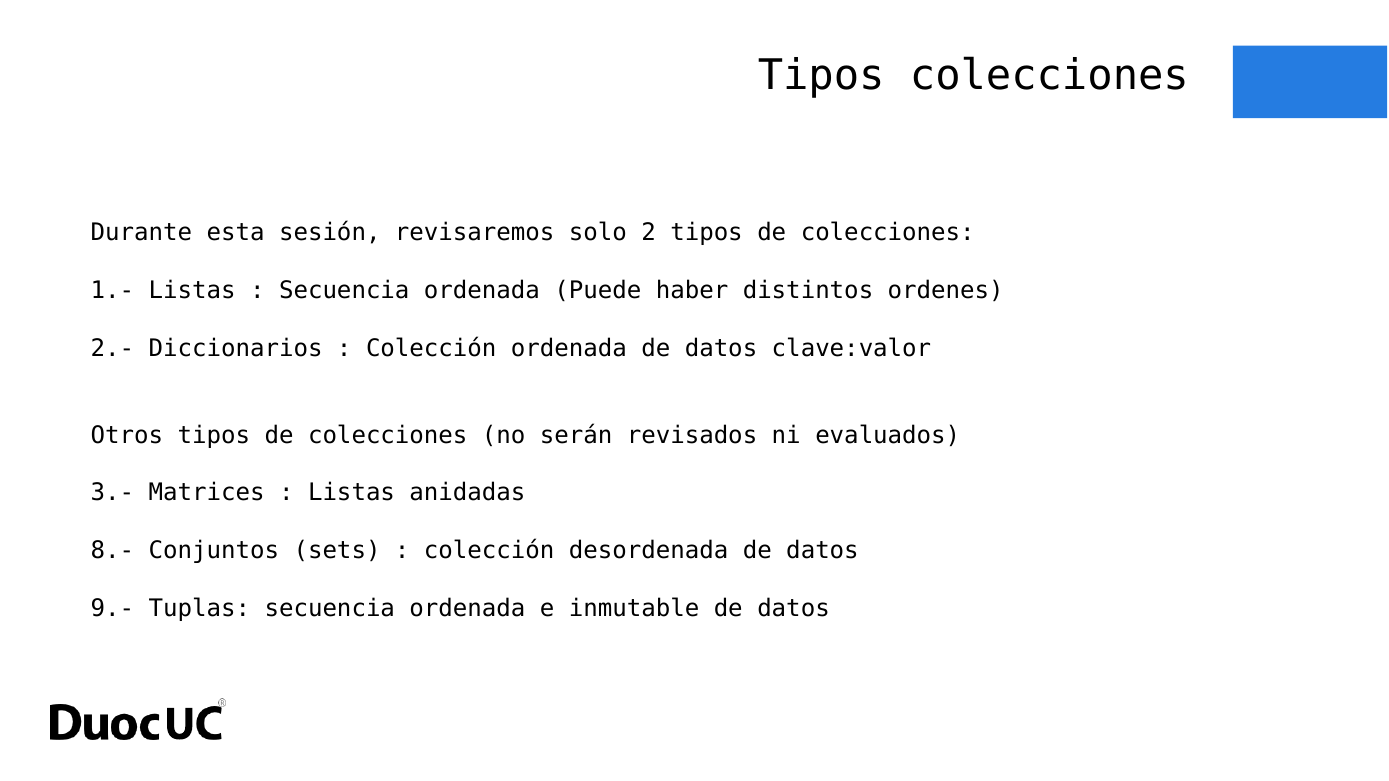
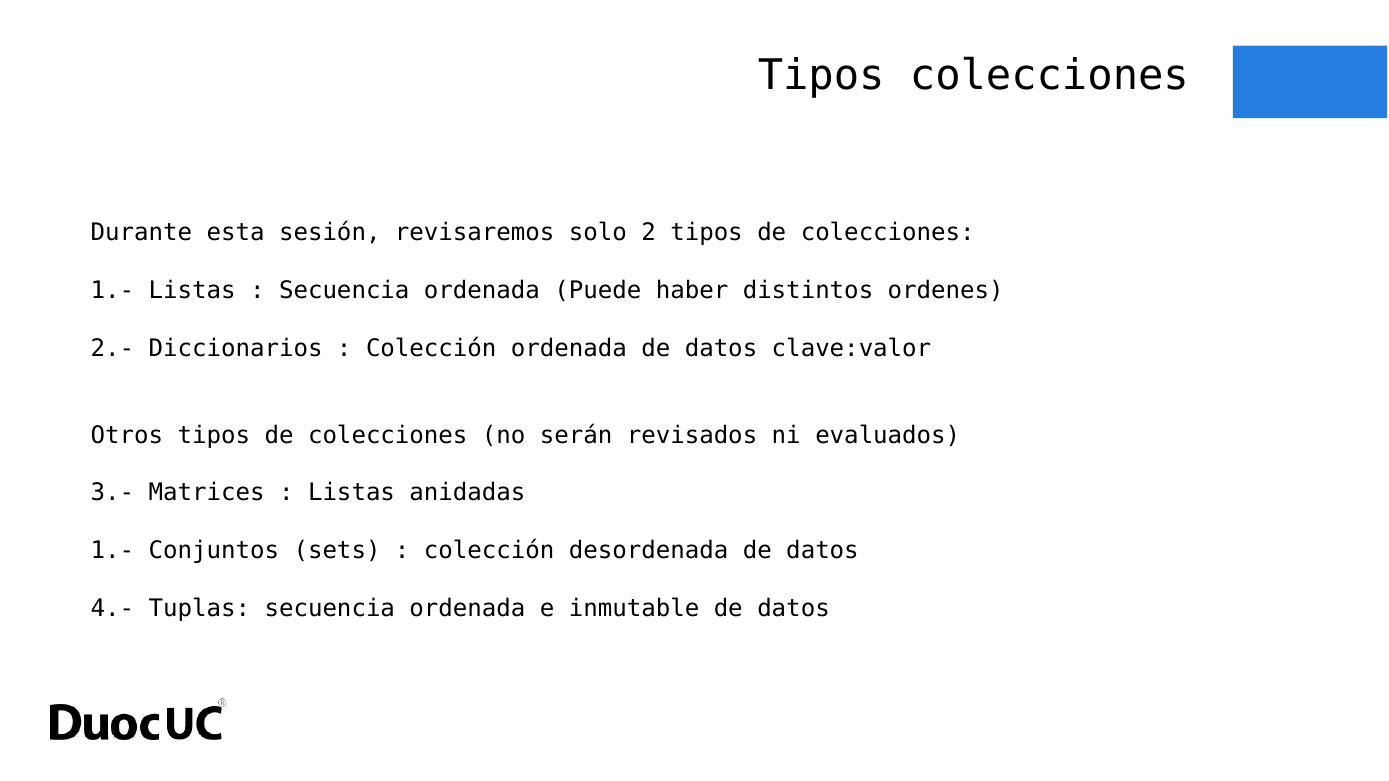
8.-: 8.- -> 1.- (112, 551)
9.-: 9.- -> 4.- (112, 609)
